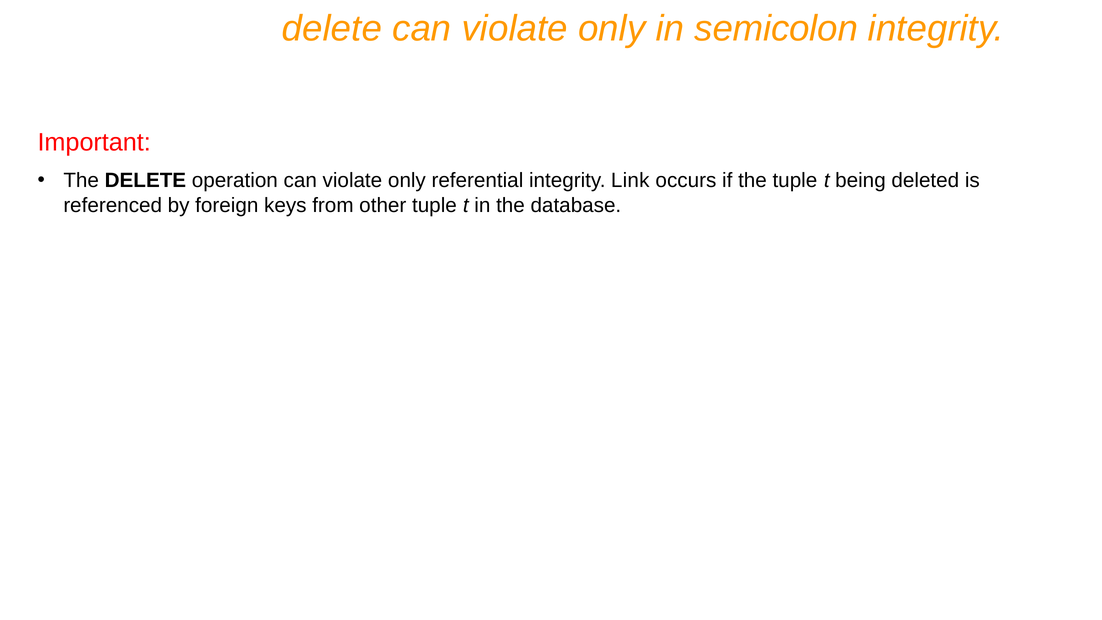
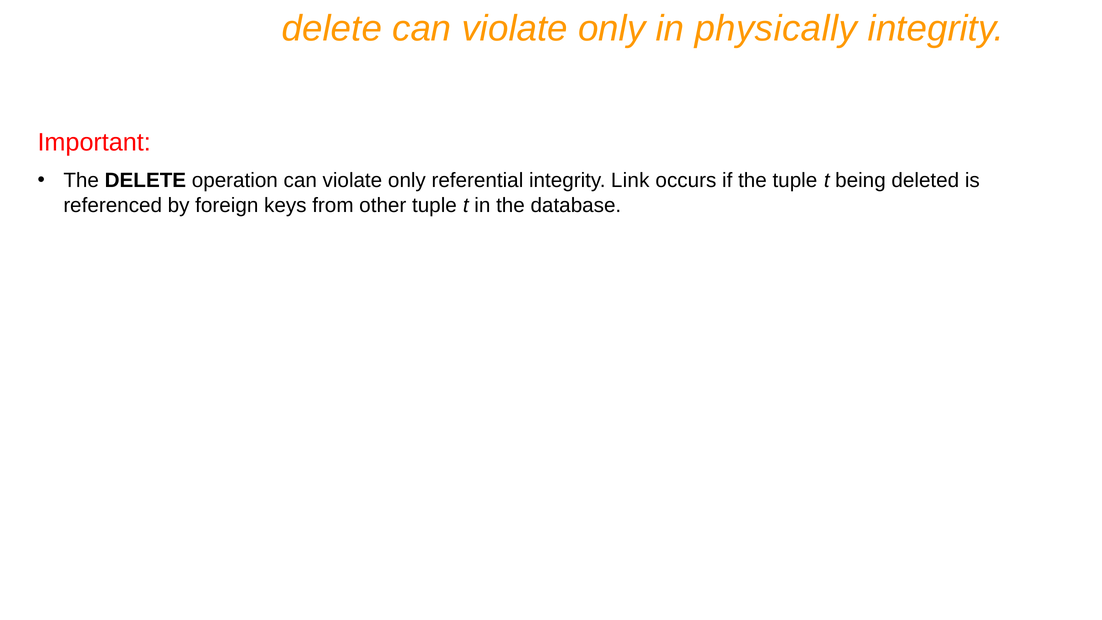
semicolon: semicolon -> physically (776, 29)
